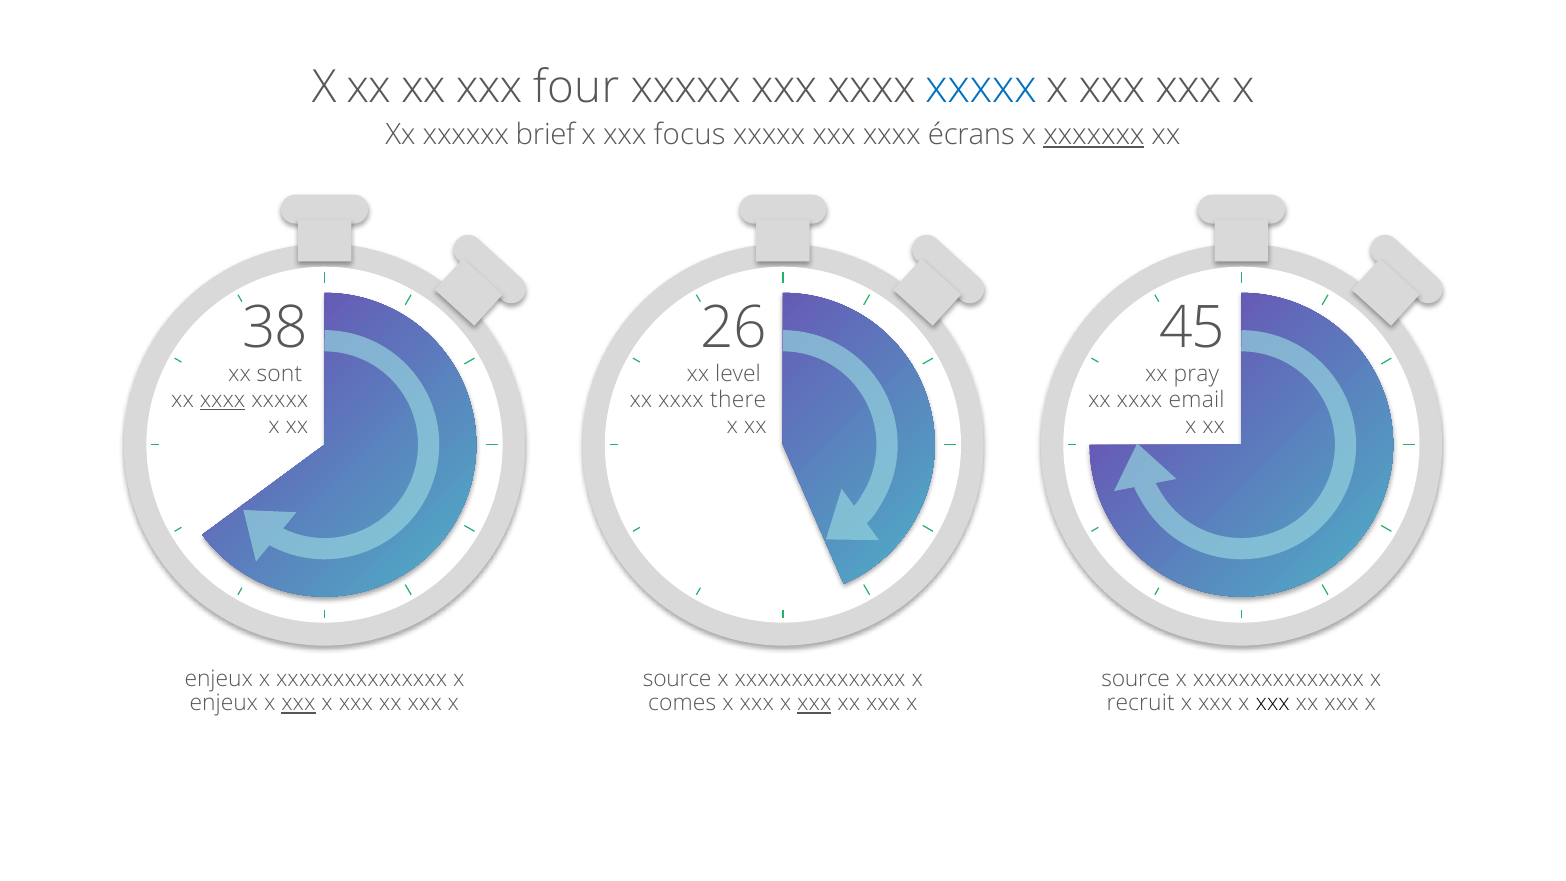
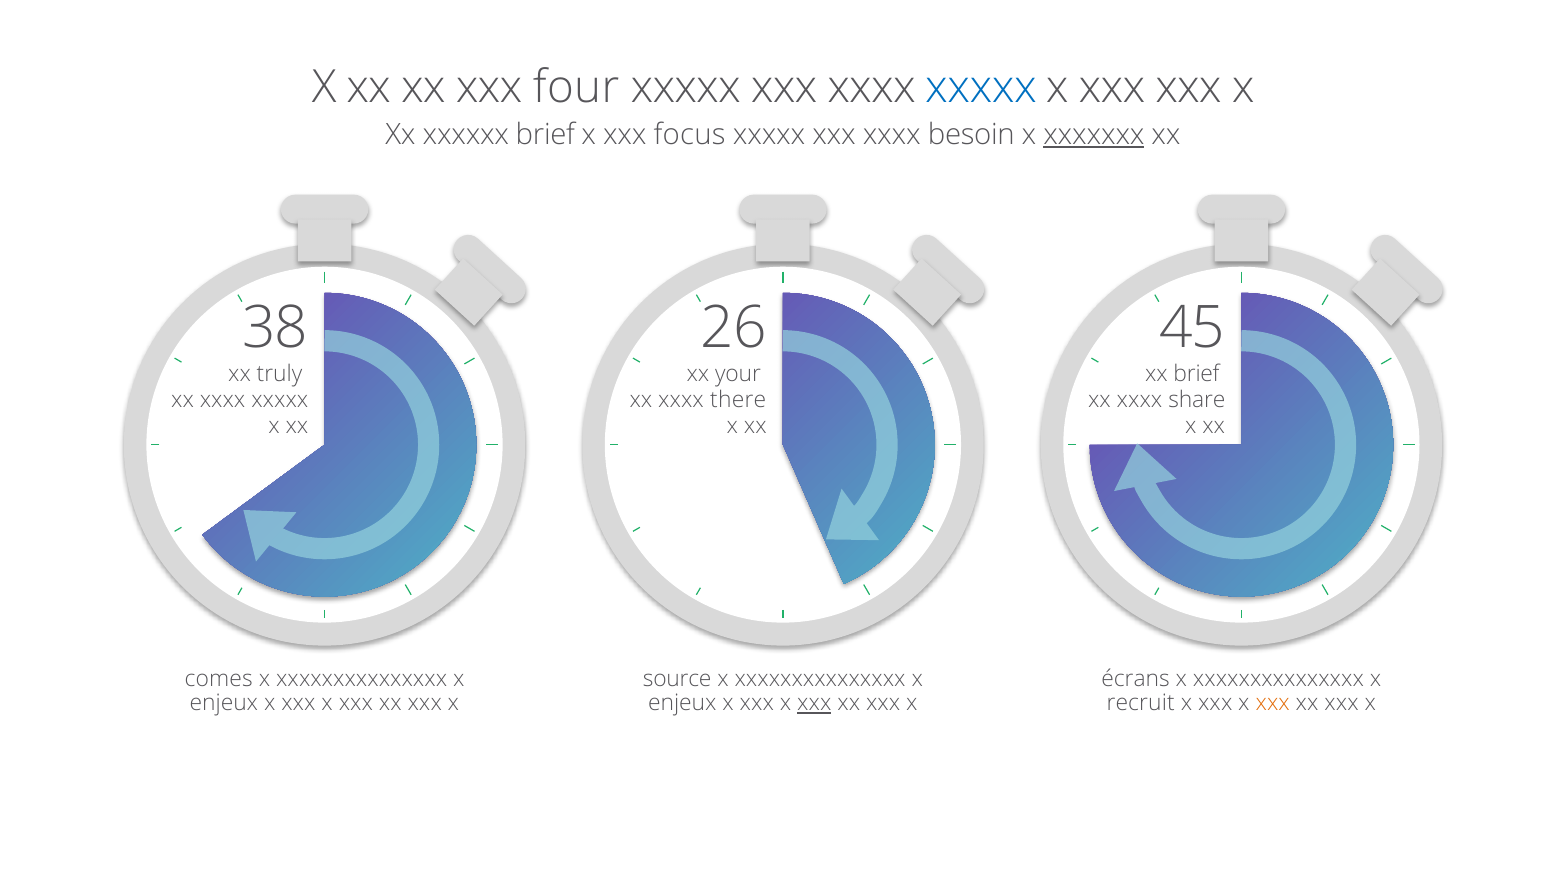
écrans: écrans -> besoin (971, 134)
sont: sont -> truly (280, 373)
level: level -> your (738, 373)
xx pray: pray -> brief (1197, 373)
xxxx underline: present -> none (223, 400)
email: email -> share (1197, 400)
enjeux: enjeux -> comes (219, 679)
source: source -> écrans (1136, 679)
xxx underline: present -> none (298, 703)
comes: comes -> enjeux (682, 703)
xxx colour: black -> orange (1273, 703)
